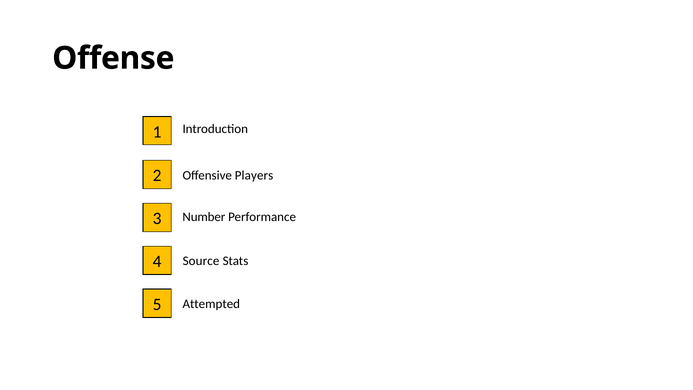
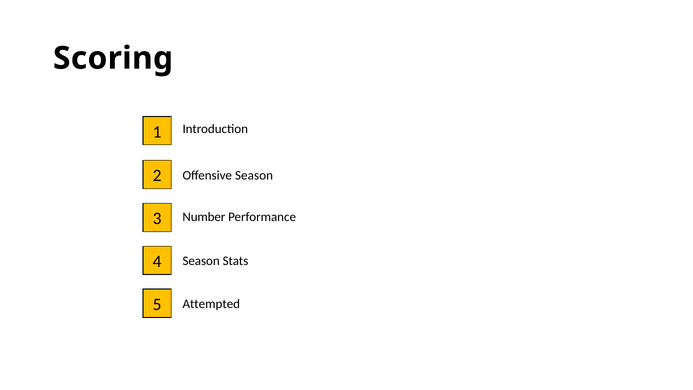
Offense: Offense -> Scoring (113, 58)
Offensive Players: Players -> Season (254, 175)
4 Source: Source -> Season (201, 261)
